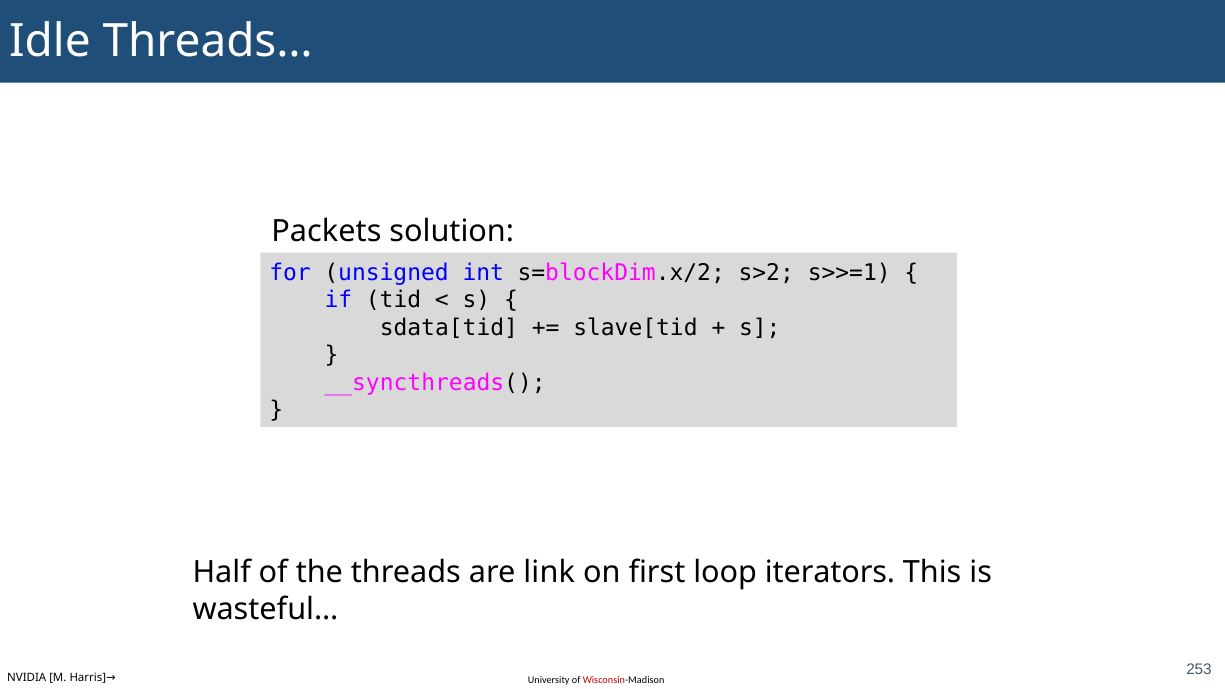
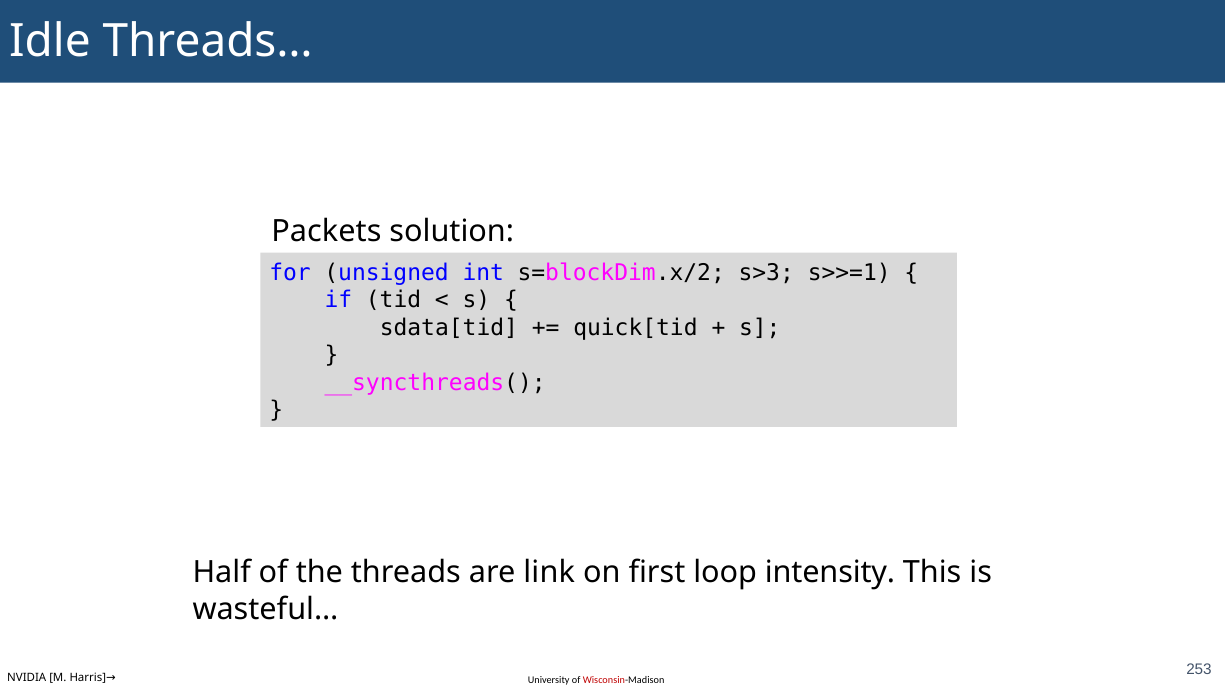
s>2: s>2 -> s>3 (766, 273)
slave[tid: slave[tid -> quick[tid (635, 328)
iterators: iterators -> intensity (830, 572)
